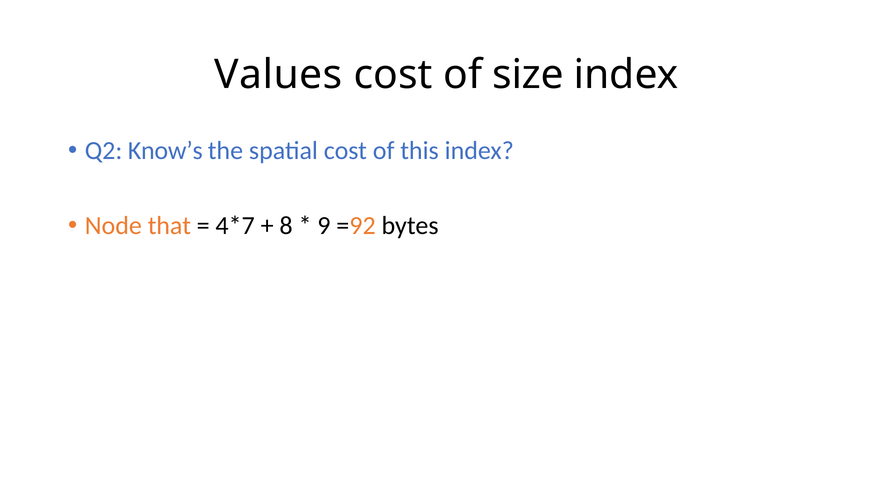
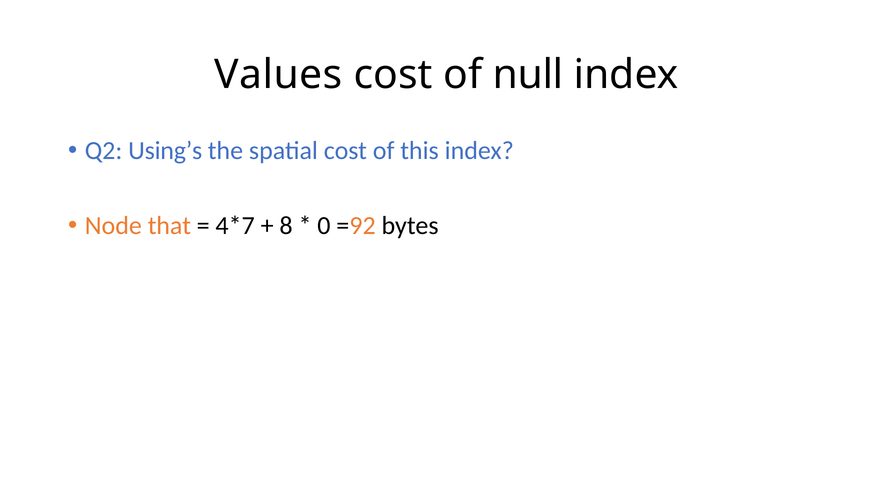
size: size -> null (528, 75)
Know’s: Know’s -> Using’s (165, 151)
9: 9 -> 0 (324, 226)
